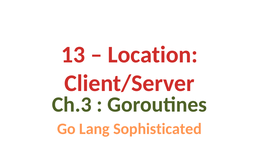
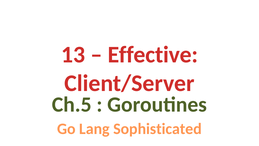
Location: Location -> Effective (153, 55)
Ch.3: Ch.3 -> Ch.5 (72, 104)
